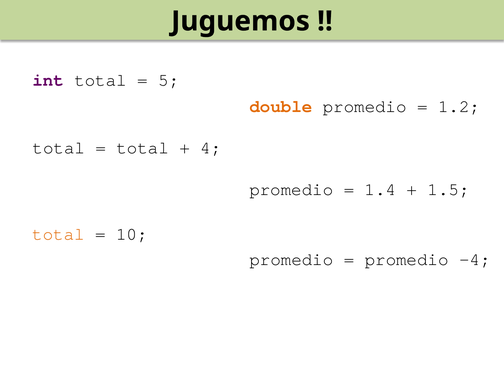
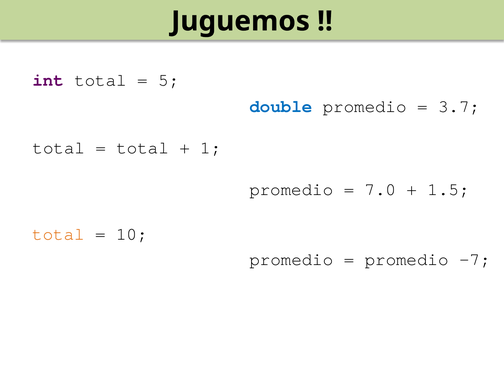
double colour: orange -> blue (281, 106)
1.2: 1.2 -> 3.7 (459, 106)
4: 4 -> 1 (211, 148)
1.4: 1.4 -> 7.0 (380, 189)
-4: -4 -> -7 (475, 259)
